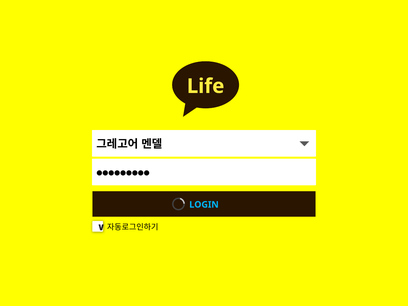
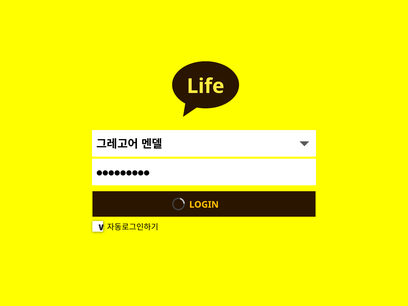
LOGIN colour: light blue -> yellow (204, 205)
